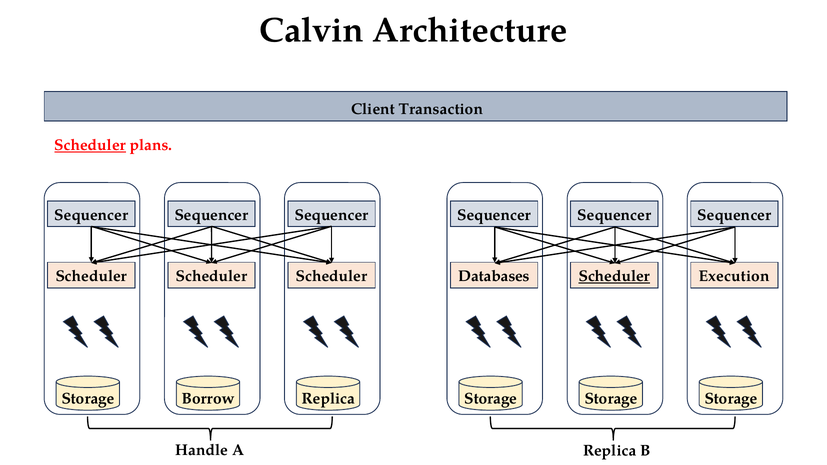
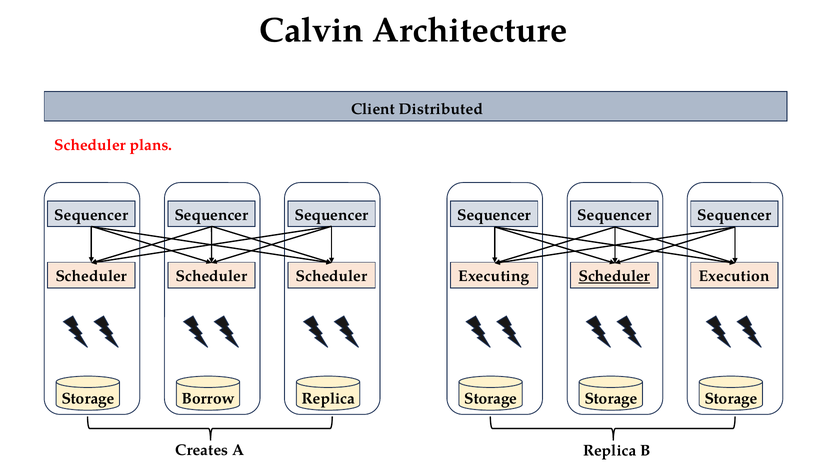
Transaction: Transaction -> Distributed (441, 109)
Scheduler underline: present -> none (90, 145)
Databases: Databases -> Executing (494, 276)
Handle: Handle -> Creates (202, 450)
